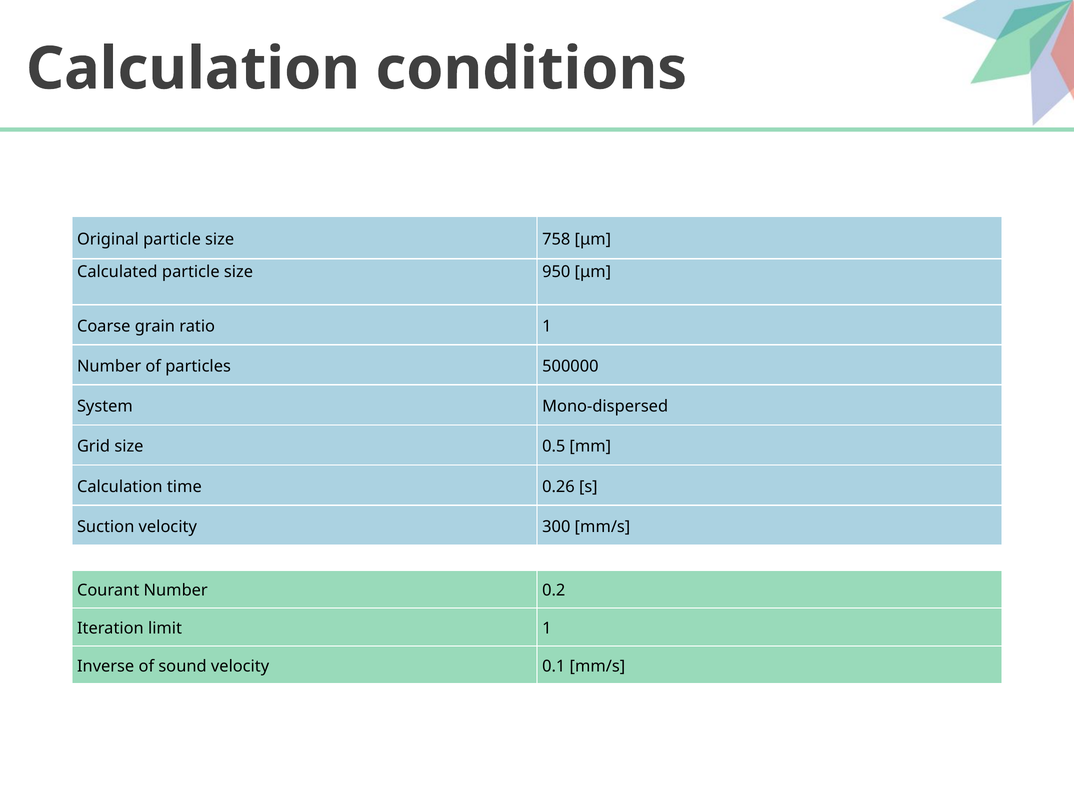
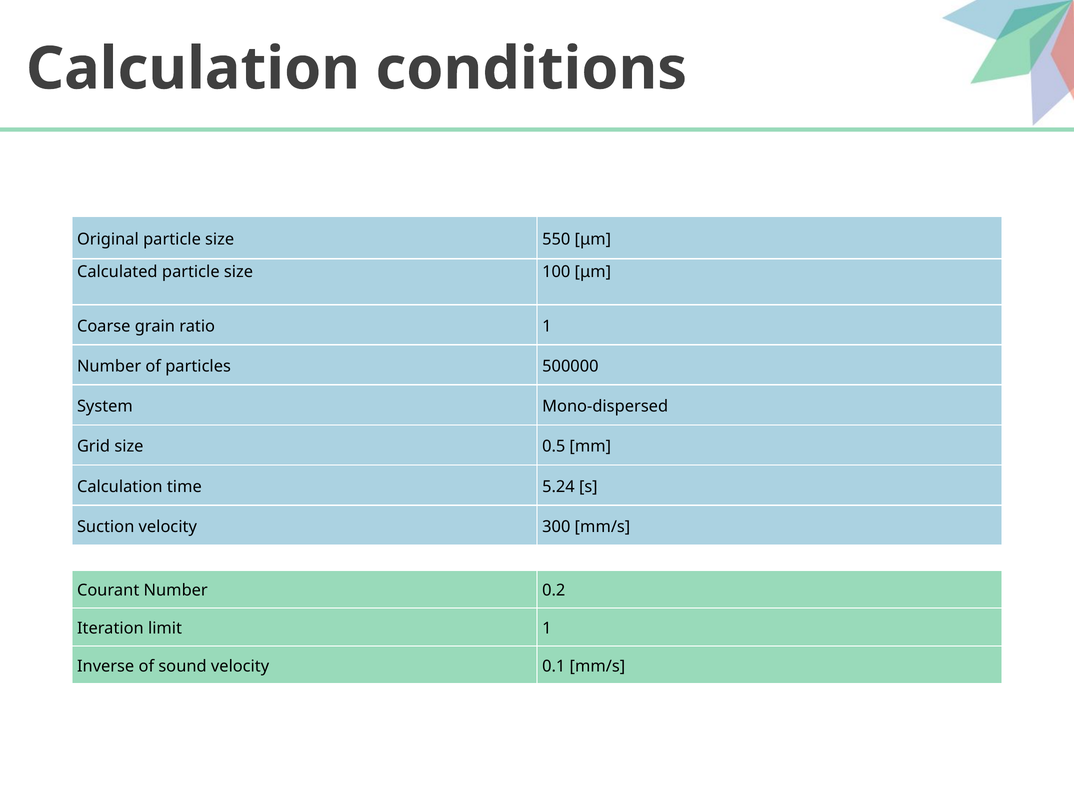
758: 758 -> 550 (556, 239)
950: 950 -> 100 (556, 272)
0.26: 0.26 -> 5.24 (558, 487)
